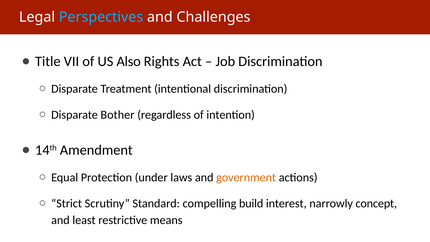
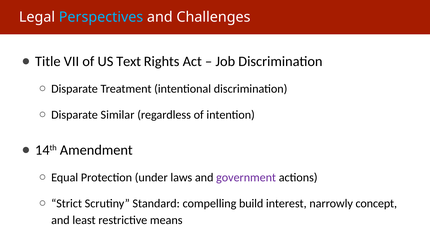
Also: Also -> Text (129, 61)
Bother: Bother -> Similar (118, 115)
government colour: orange -> purple (246, 177)
